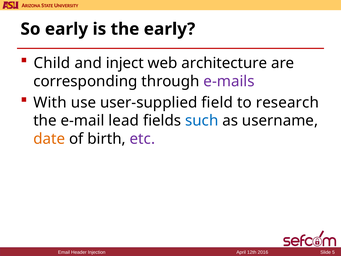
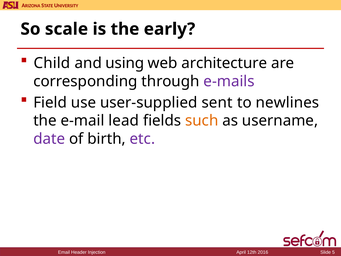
So early: early -> scale (66, 29)
inject: inject -> using (125, 63)
With: With -> Field (50, 102)
field: field -> sent (217, 102)
research: research -> newlines (287, 102)
such colour: blue -> orange (202, 121)
date colour: orange -> purple (49, 139)
